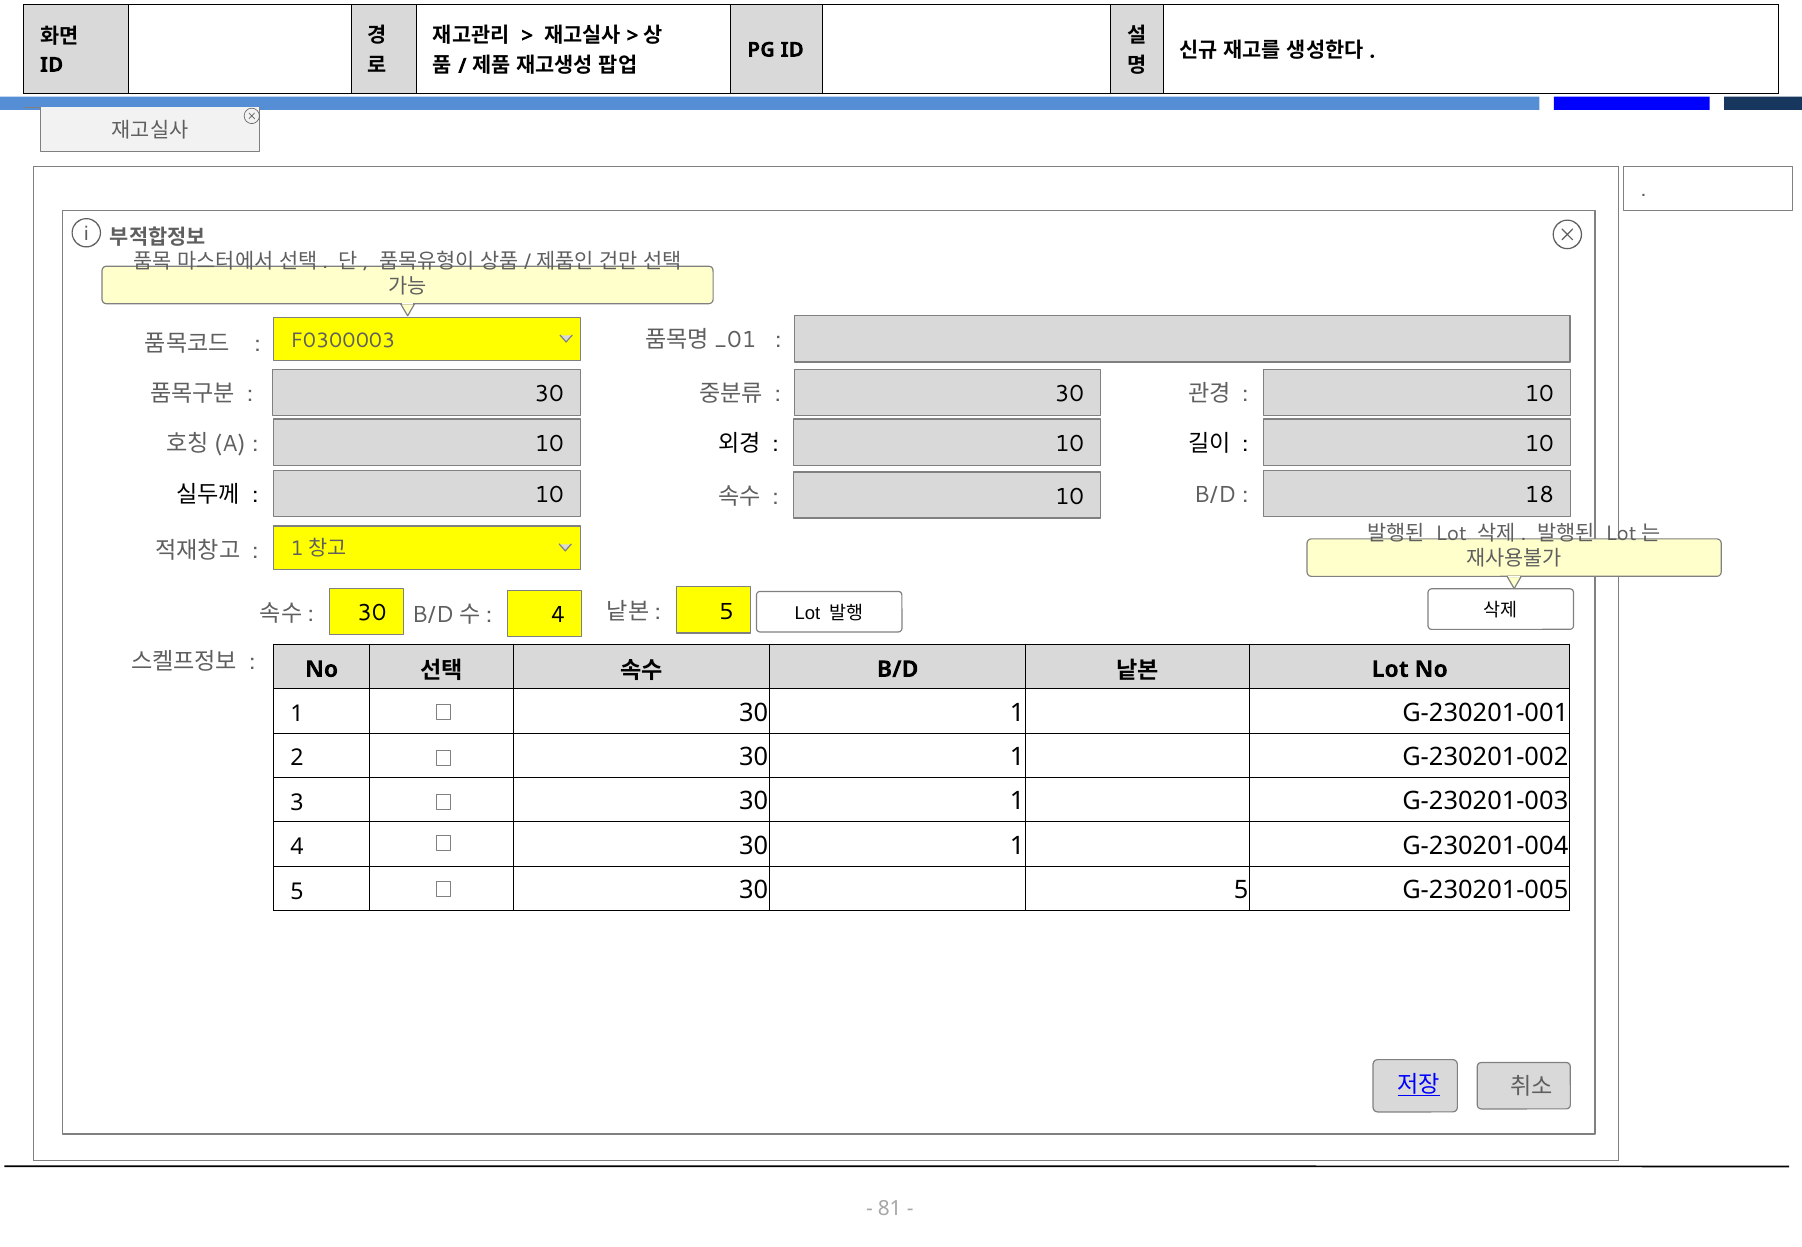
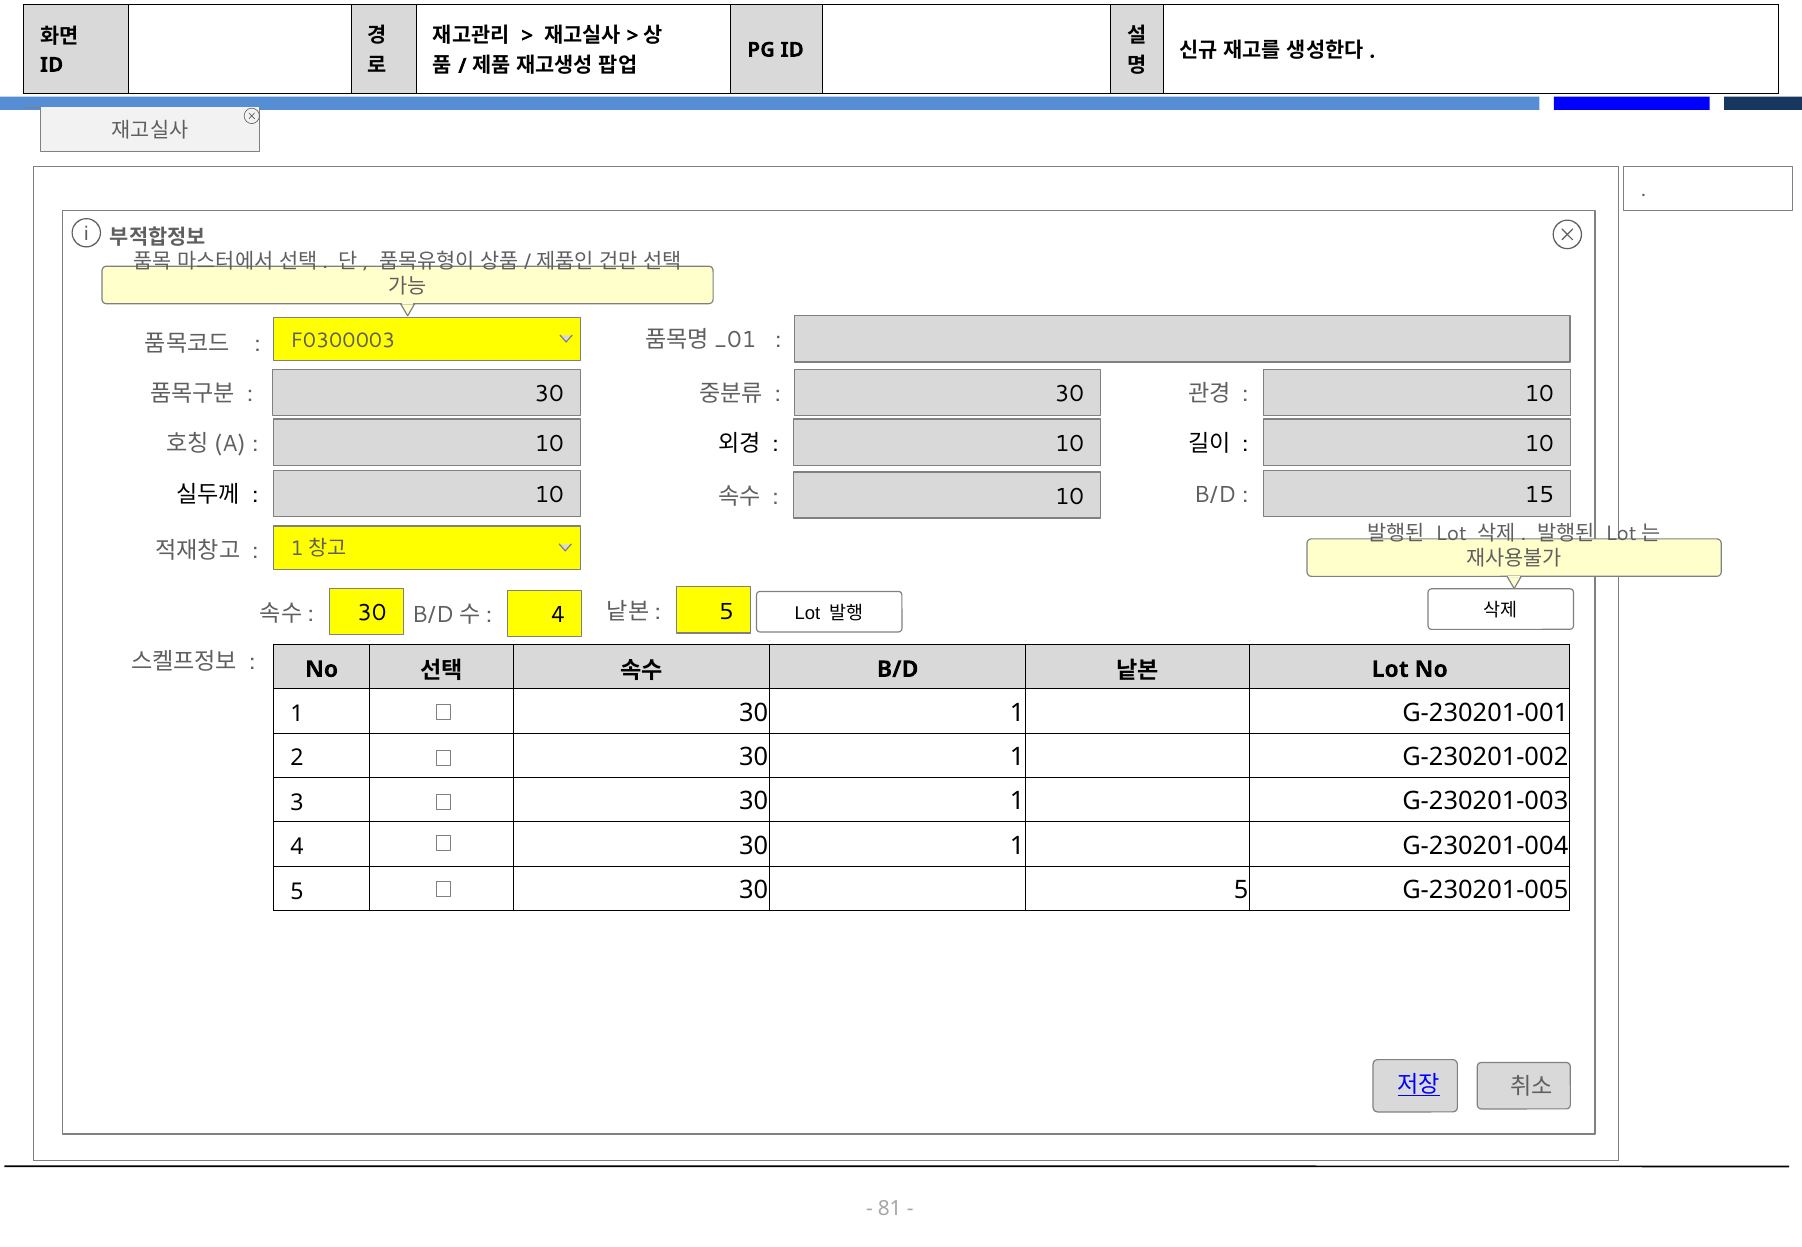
18: 18 -> 15 (1539, 496)
